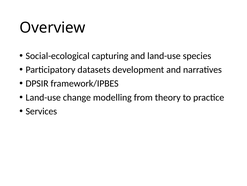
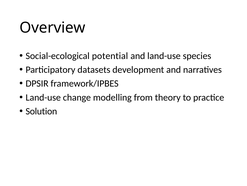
capturing: capturing -> potential (110, 56)
Services: Services -> Solution (41, 111)
